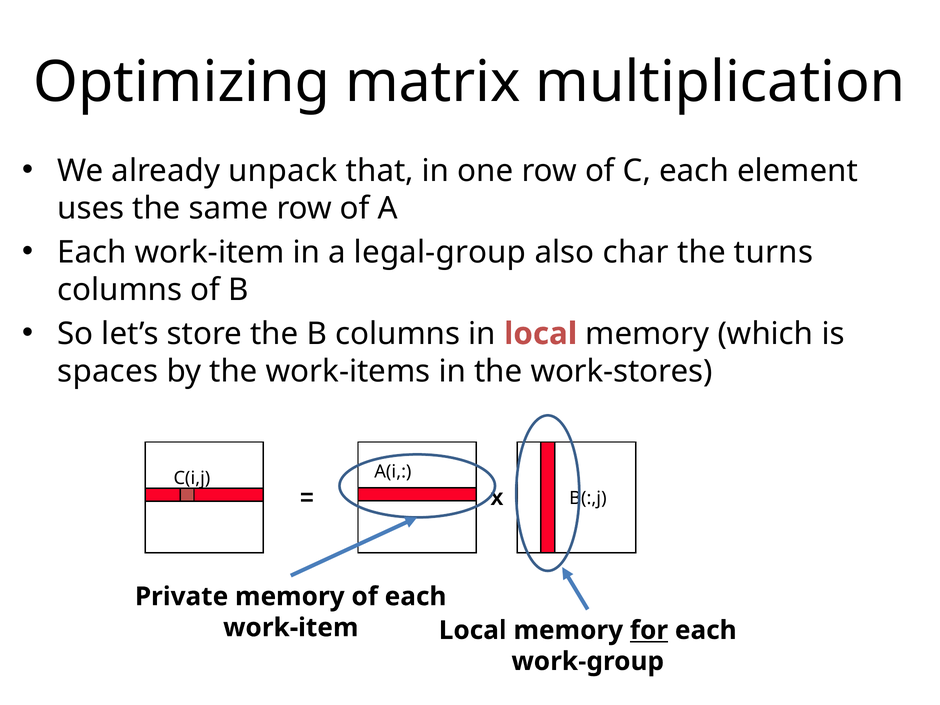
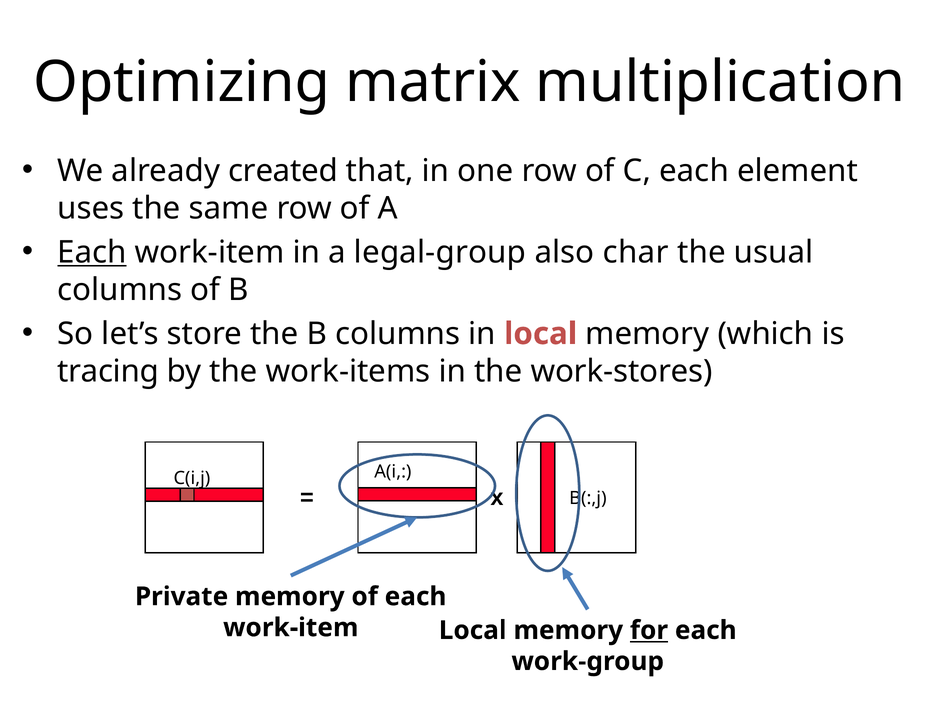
unpack: unpack -> created (283, 171)
Each underline: none -> present (92, 252)
turns: turns -> usual (774, 252)
spaces: spaces -> tracing (108, 371)
